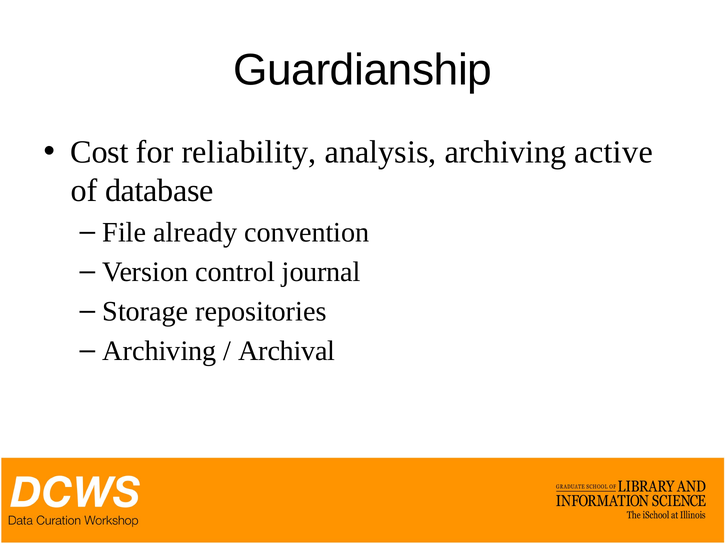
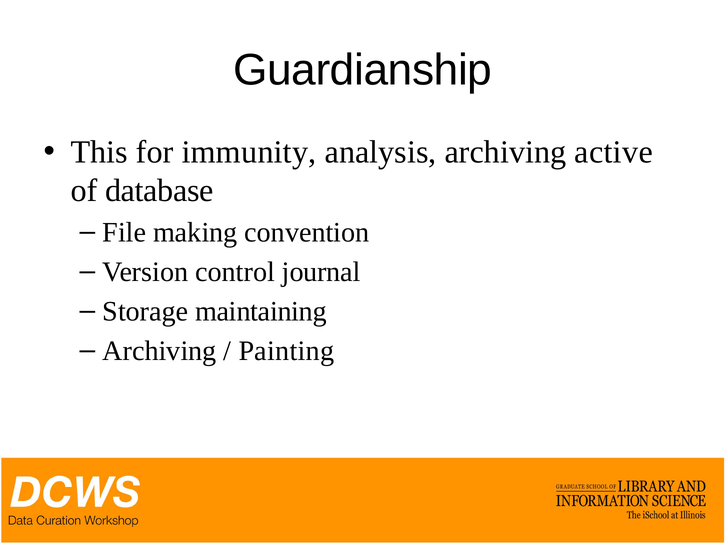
Cost: Cost -> This (99, 152)
reliability: reliability -> immunity (249, 152)
already: already -> making (195, 232)
repositories: repositories -> maintaining (261, 311)
Archival: Archival -> Painting (286, 351)
